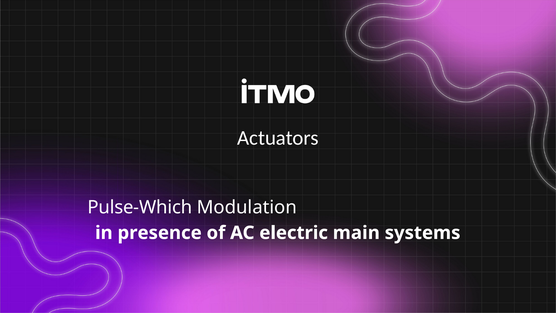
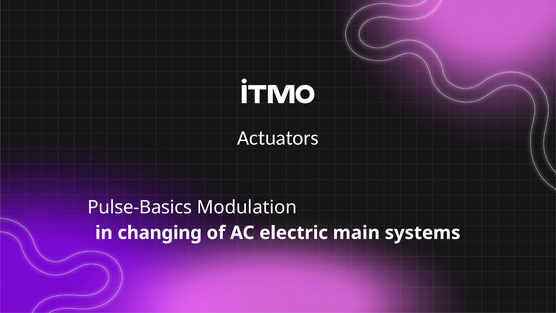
Pulse-Which: Pulse-Which -> Pulse-Basics (140, 207)
presence: presence -> changing (160, 233)
